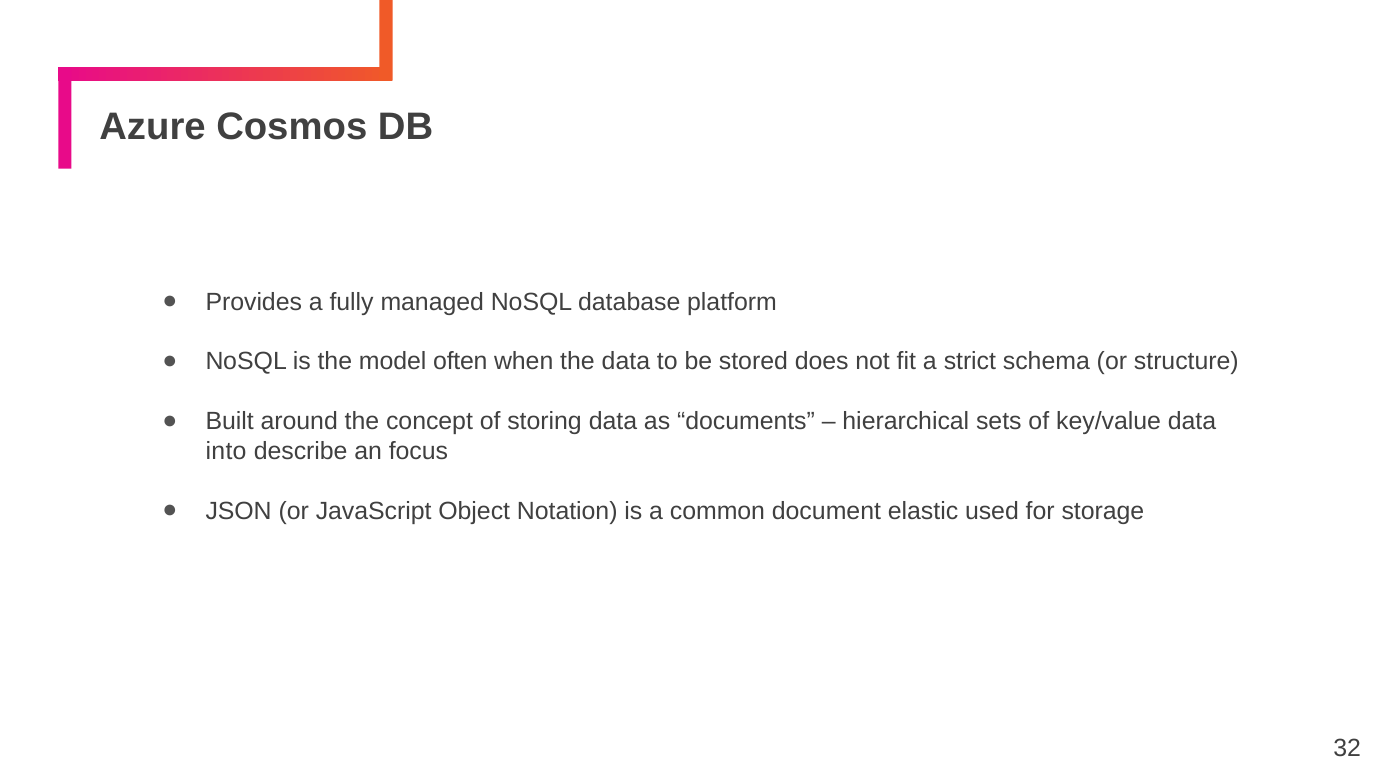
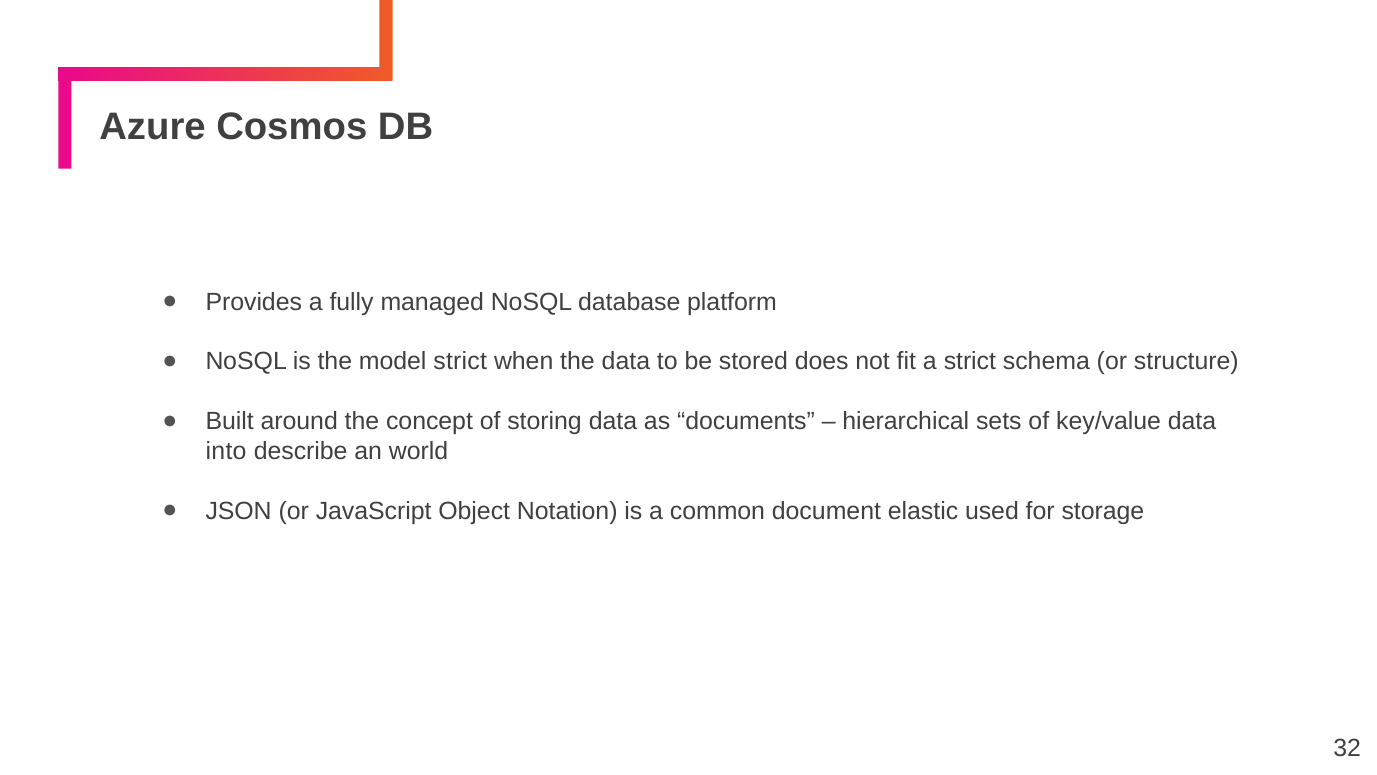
model often: often -> strict (460, 361)
focus: focus -> world (418, 451)
